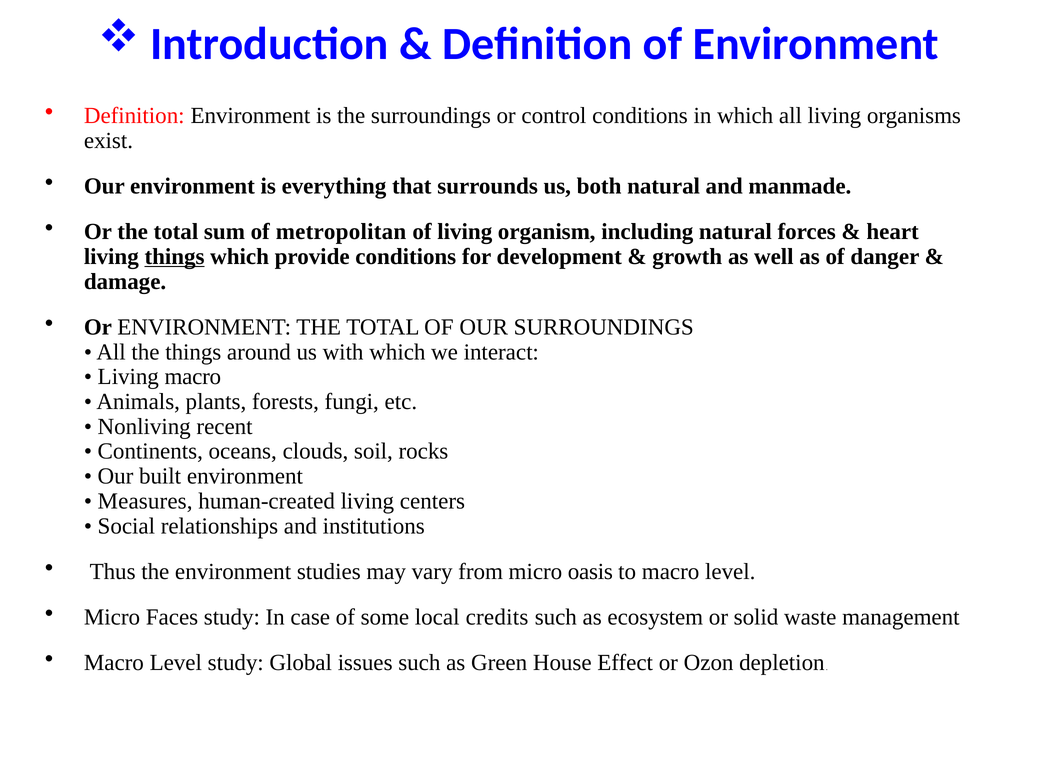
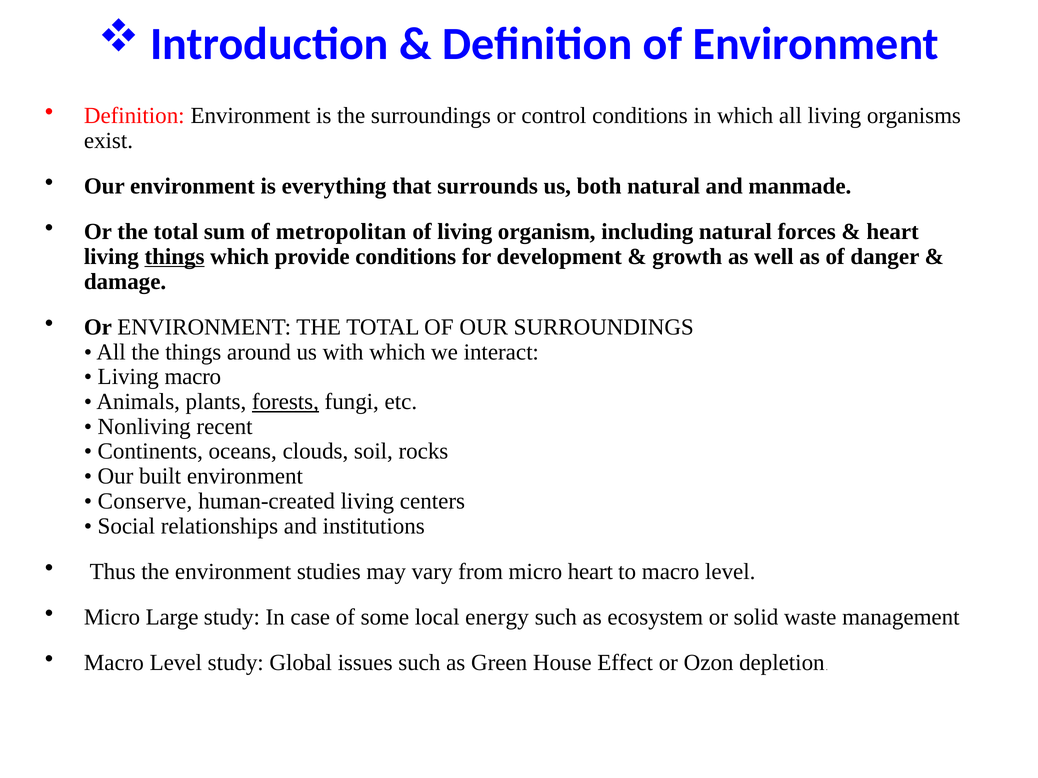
forests underline: none -> present (285, 402)
Measures: Measures -> Conserve (145, 501)
micro oasis: oasis -> heart (590, 572)
Faces: Faces -> Large (172, 618)
credits: credits -> energy (497, 618)
